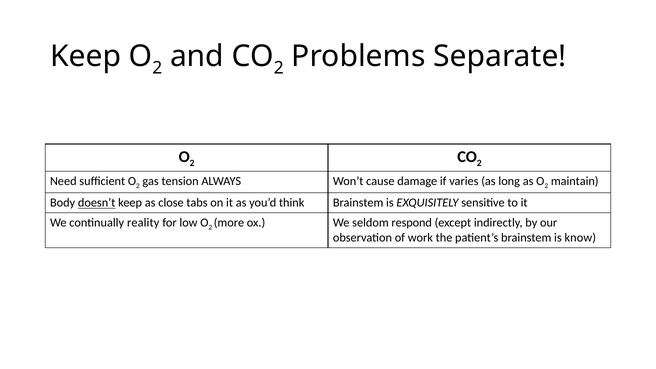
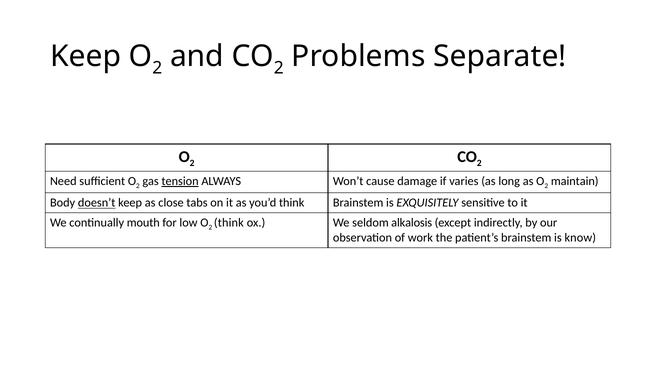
tension underline: none -> present (180, 181)
reality: reality -> mouth (143, 223)
more: more -> think (229, 223)
respond: respond -> alkalosis (412, 223)
